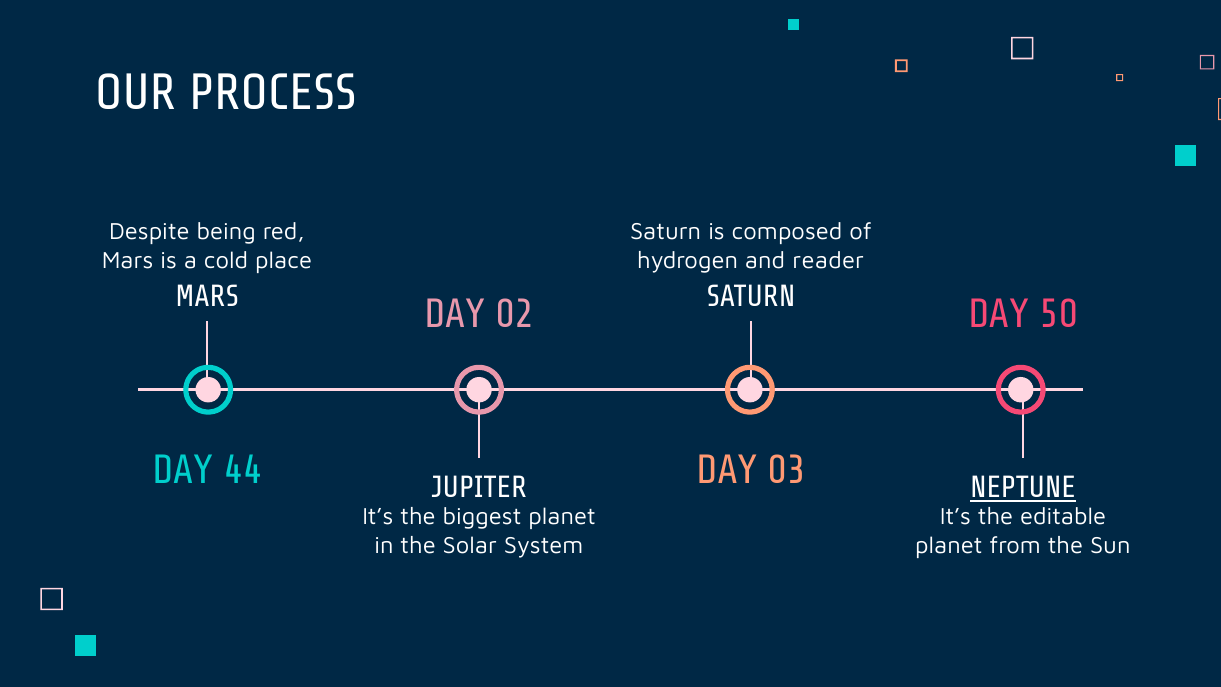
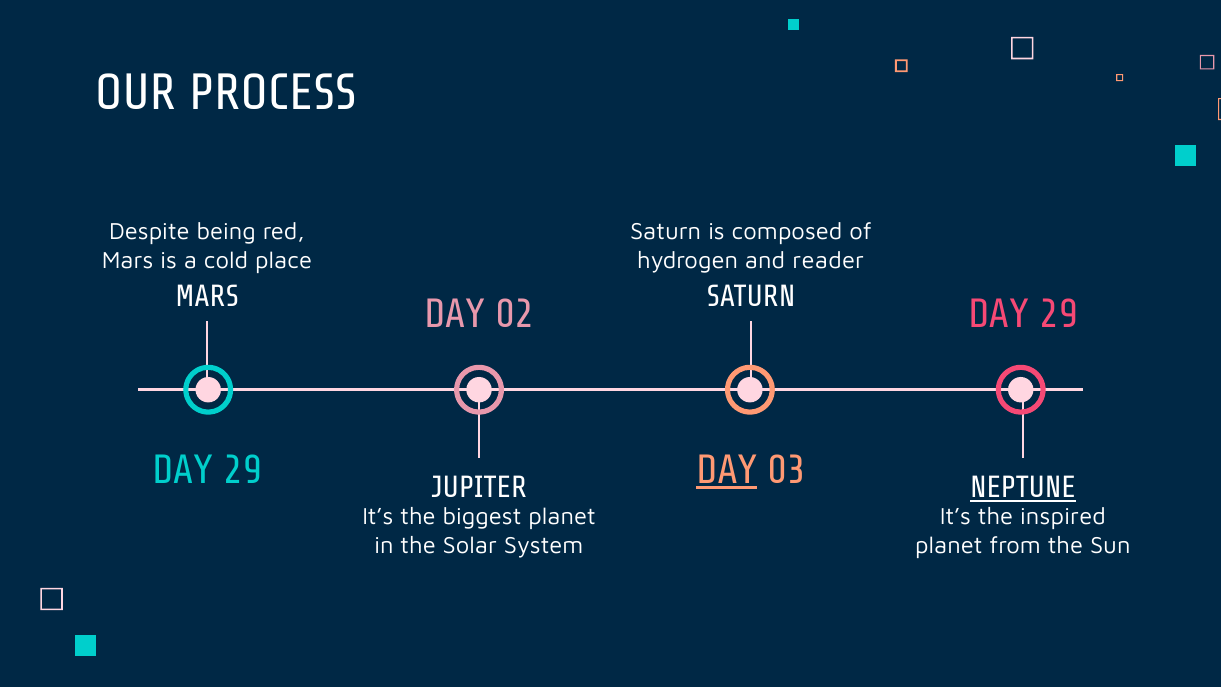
50: 50 -> 29 (1059, 314)
44: 44 -> 29 (243, 470)
DAY underline: none -> present (727, 470)
editable: editable -> inspired (1063, 517)
